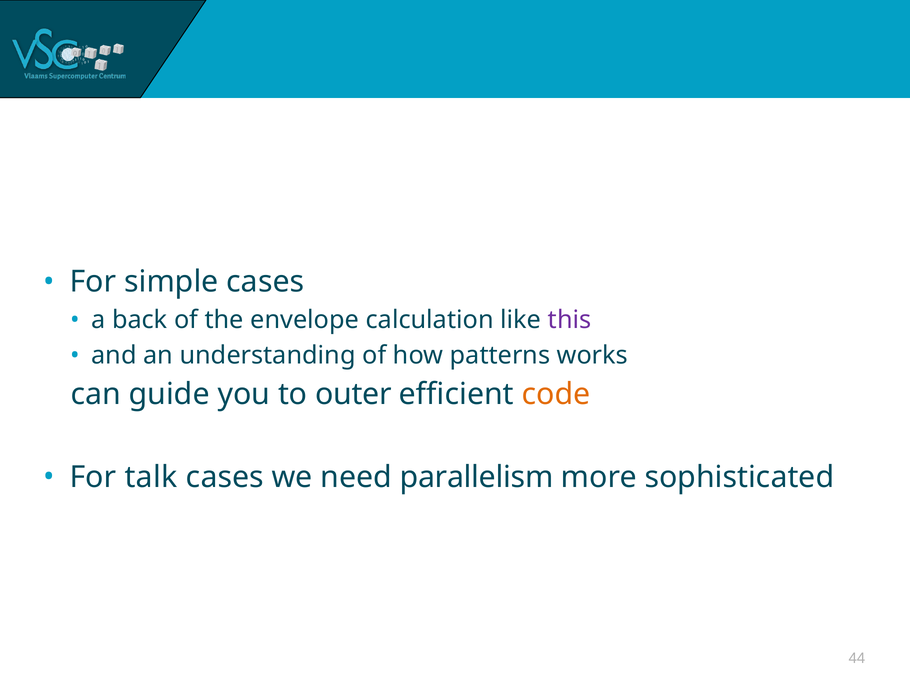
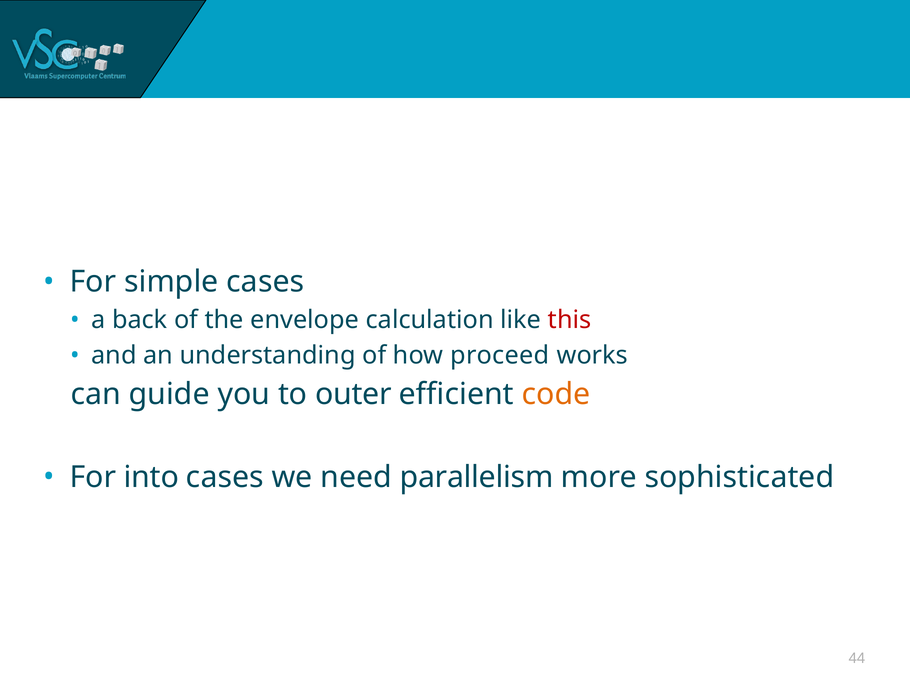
this colour: purple -> red (570, 320)
patterns: patterns -> proceed (500, 355)
talk: talk -> into (151, 477)
